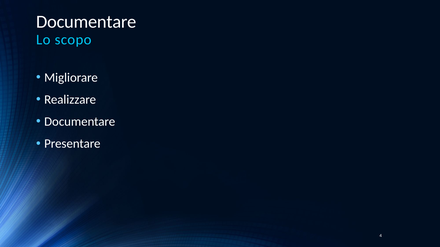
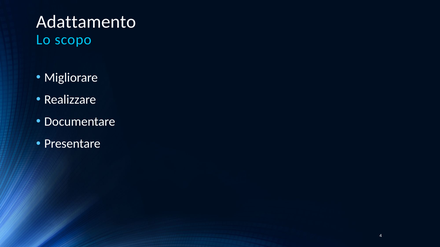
Documentare: Documentare -> Adattamento (86, 22)
